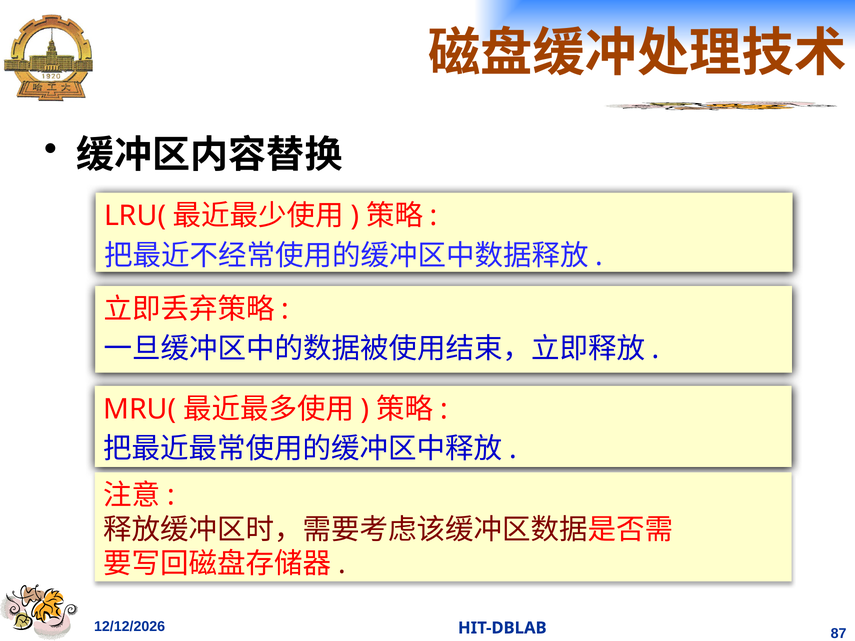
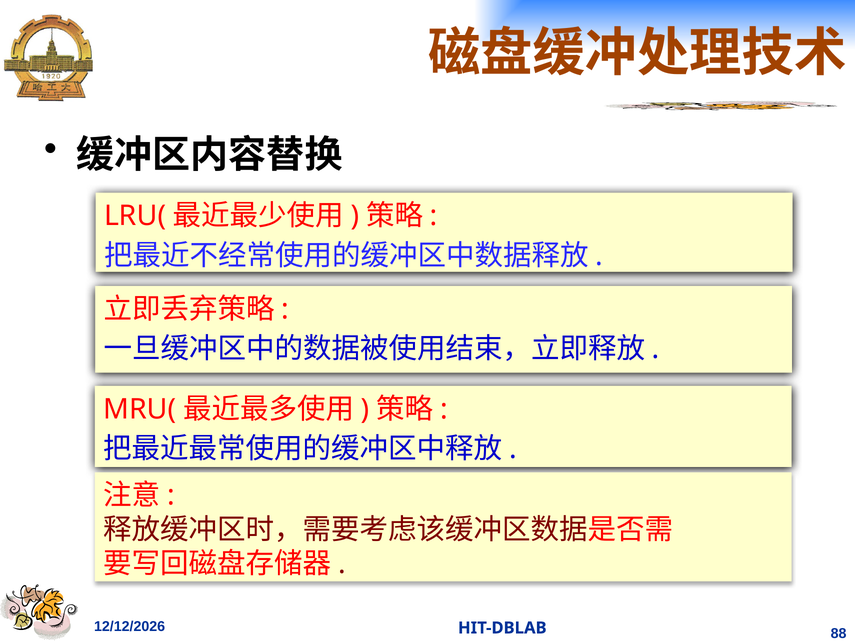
87: 87 -> 88 (839, 634)
